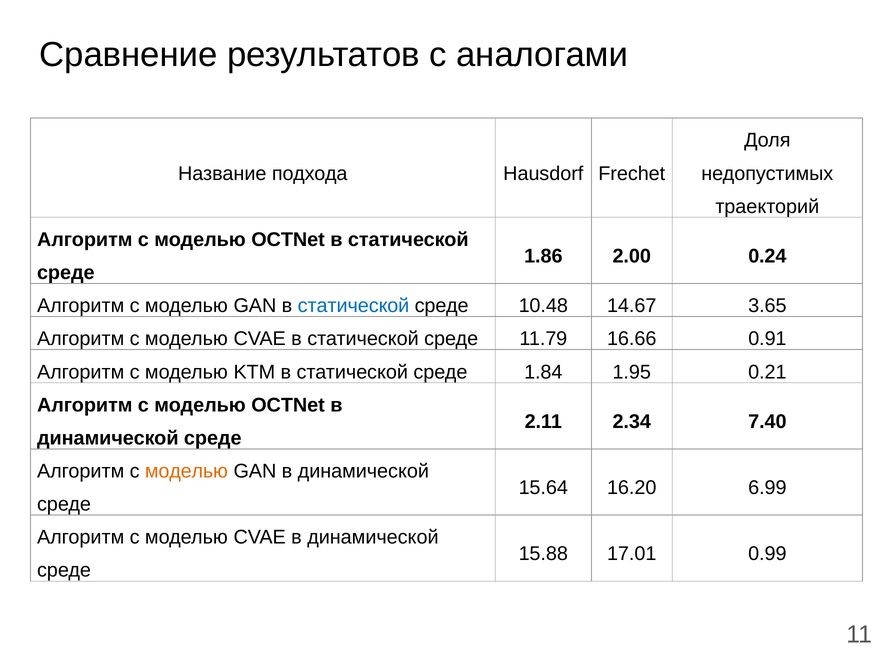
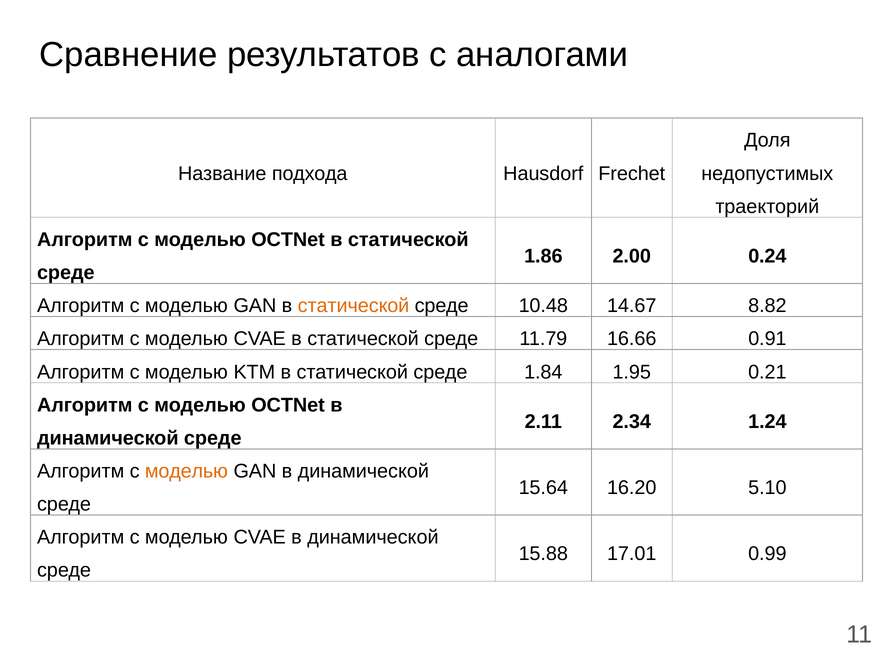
статической colour: blue -> orange (354, 306)
3.65: 3.65 -> 8.82 (767, 306)
7.40: 7.40 -> 1.24 (767, 421)
6.99: 6.99 -> 5.10 (767, 488)
